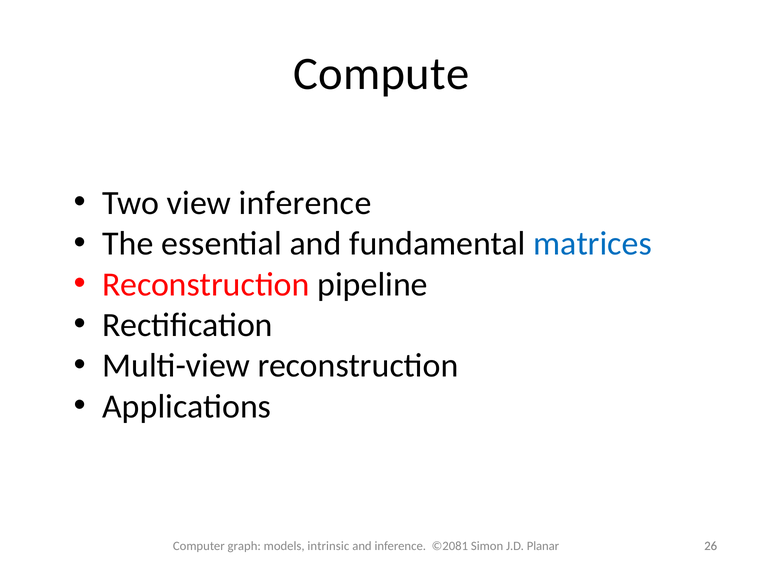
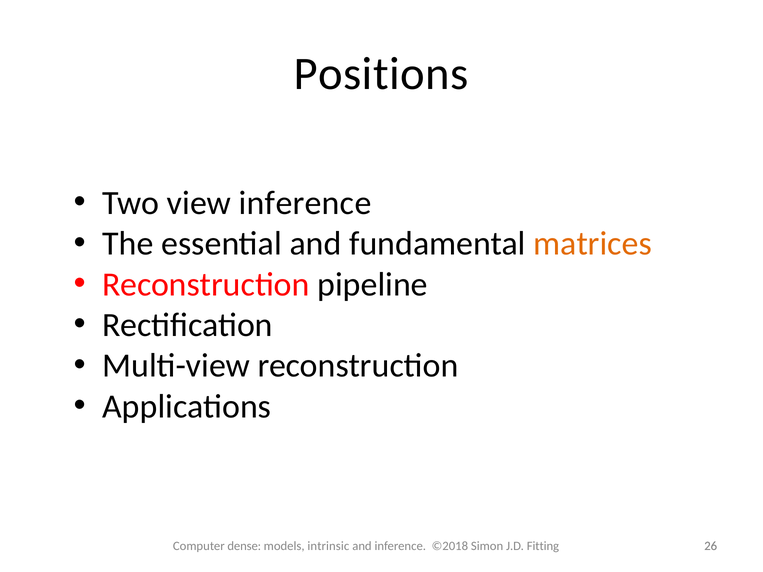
Compute: Compute -> Positions (381, 74)
matrices colour: blue -> orange (593, 244)
graph: graph -> dense (244, 546)
©2081: ©2081 -> ©2018 (450, 546)
Planar: Planar -> Fitting (543, 546)
